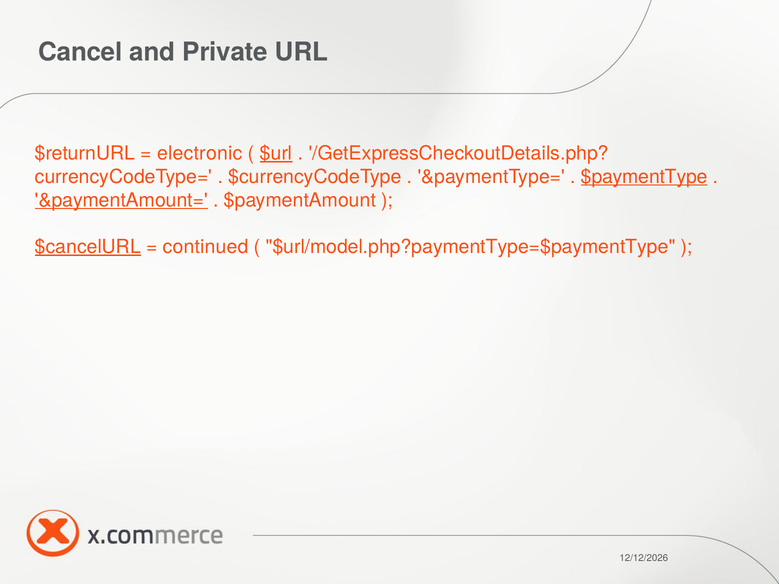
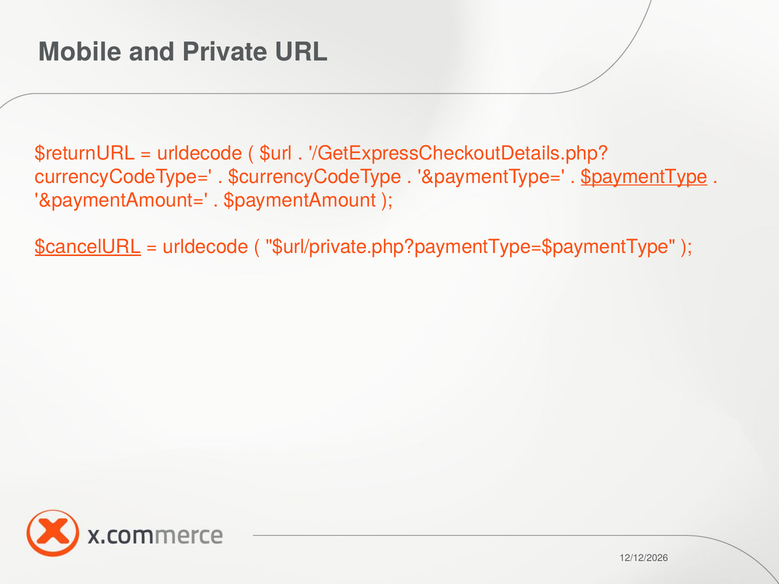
Cancel: Cancel -> Mobile (80, 52)
electronic: electronic -> urldecode (200, 153)
$url underline: present -> none (276, 153)
&paymentAmount= underline: present -> none (121, 200)
continued: continued -> urldecode (206, 247)
$url/model.php?paymentType=$paymentType: $url/model.php?paymentType=$paymentType -> $url/private.php?paymentType=$paymentType (471, 247)
